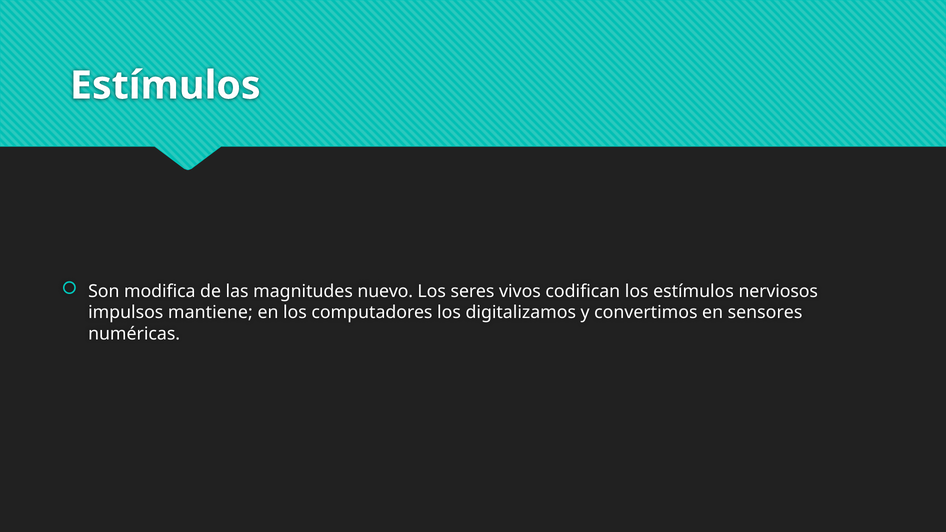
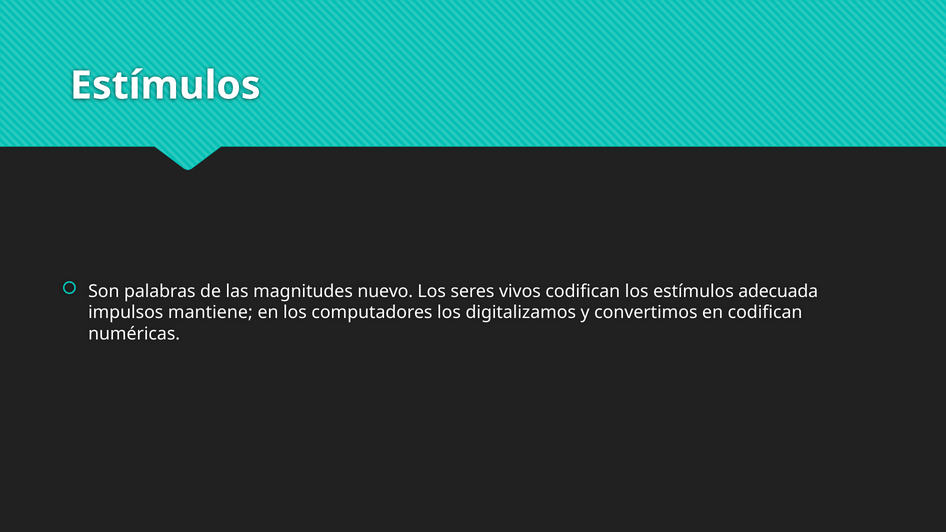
modifica: modifica -> palabras (160, 291)
nerviosos: nerviosos -> adecuada (778, 291)
en sensores: sensores -> codifican (765, 313)
